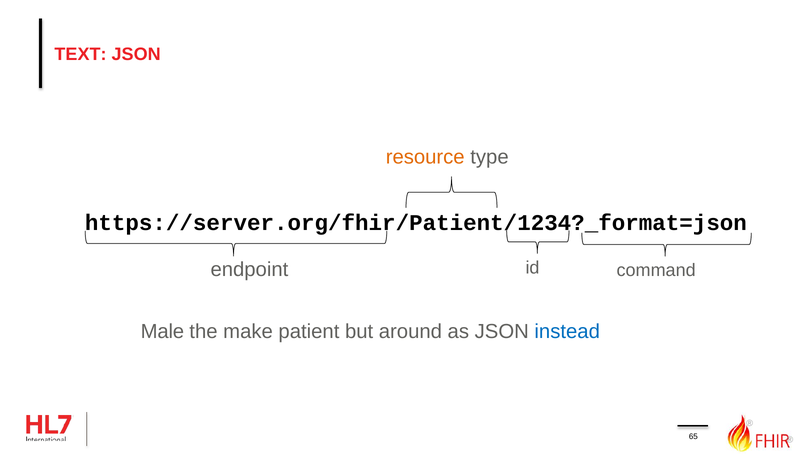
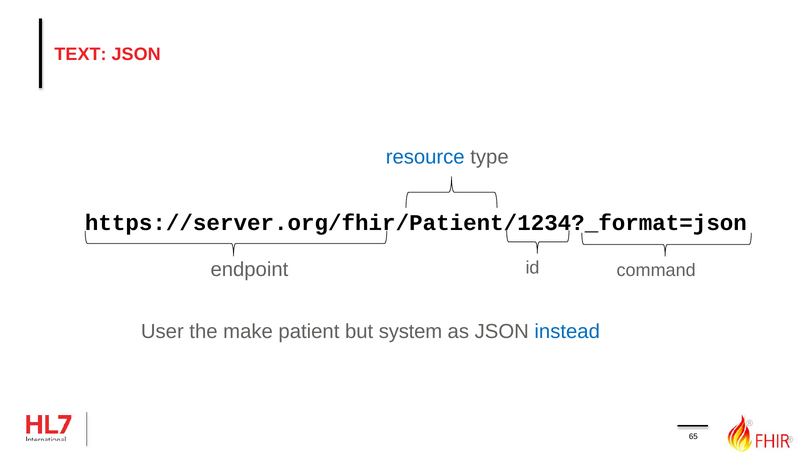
resource colour: orange -> blue (425, 157)
Male: Male -> User (162, 331)
around: around -> system (411, 331)
